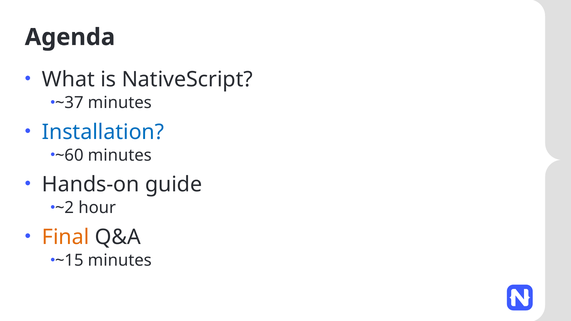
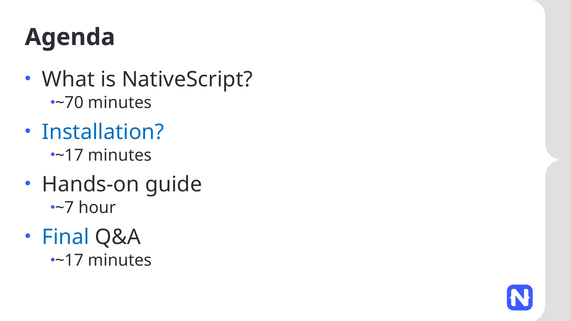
~37: ~37 -> ~70 (69, 103)
~60: ~60 -> ~17 (69, 155)
~2: ~2 -> ~7 (65, 208)
Final colour: orange -> blue (66, 237)
~15: ~15 -> ~17 (69, 260)
